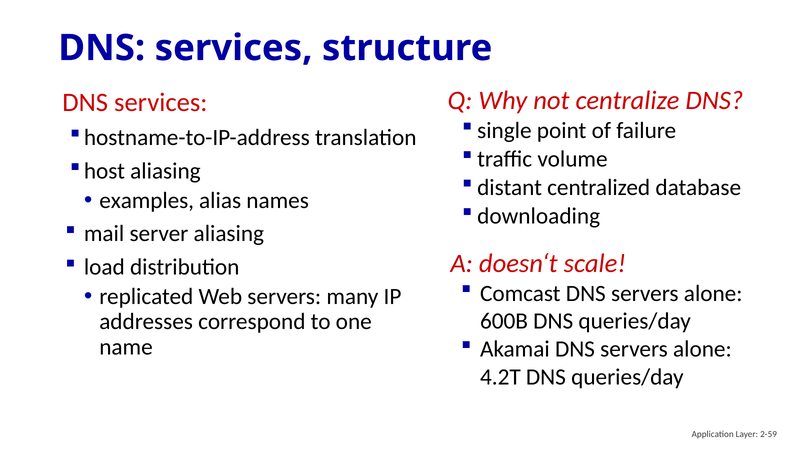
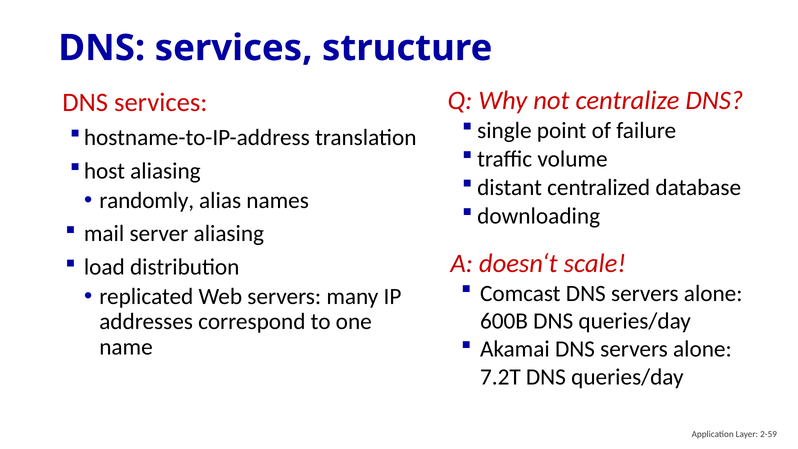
examples: examples -> randomly (147, 200)
4.2T: 4.2T -> 7.2T (500, 377)
